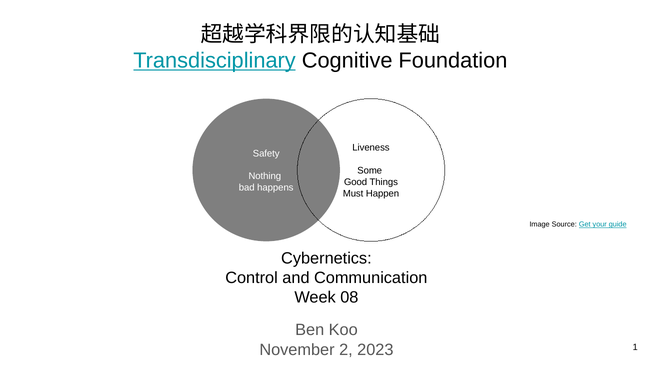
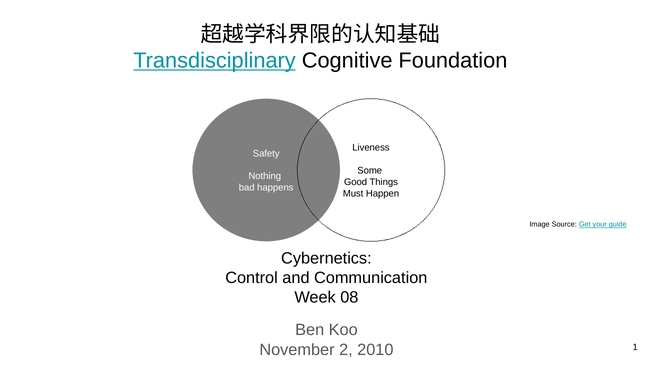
2023: 2023 -> 2010 (375, 350)
